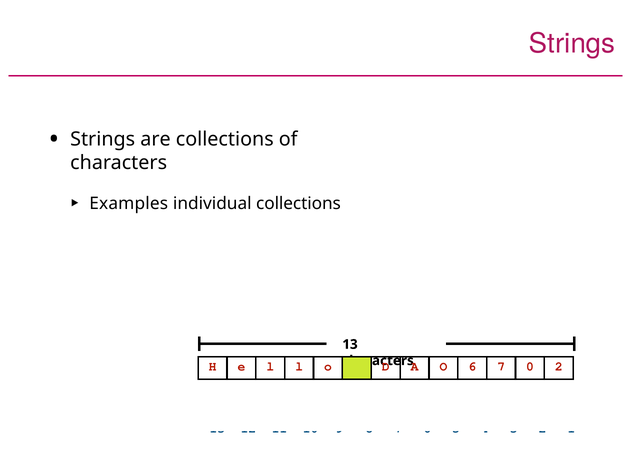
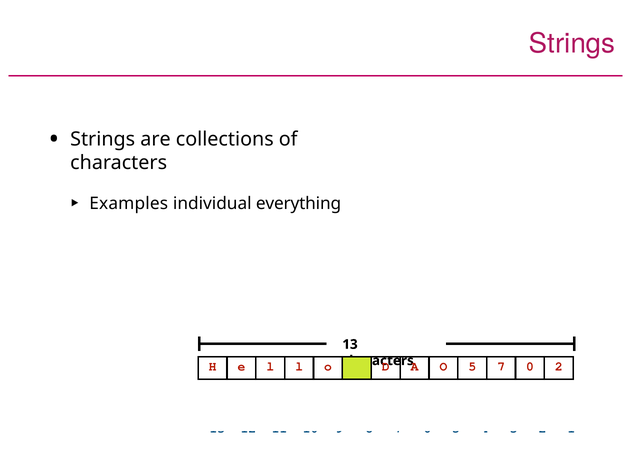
individual collections: collections -> everything (299, 204)
O 6: 6 -> 5 (472, 367)
